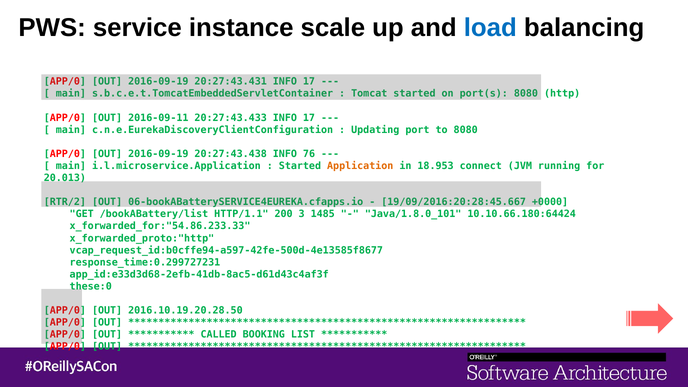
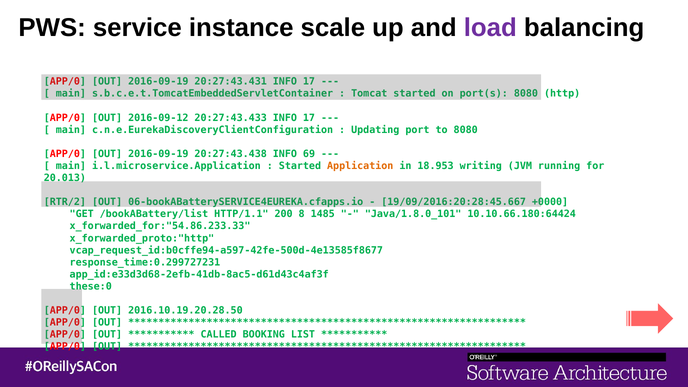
load colour: blue -> purple (490, 28)
2016-09-11: 2016-09-11 -> 2016-09-12 (158, 118)
76: 76 -> 69 (309, 154)
connect: connect -> writing (481, 166)
3: 3 -> 8 (302, 214)
